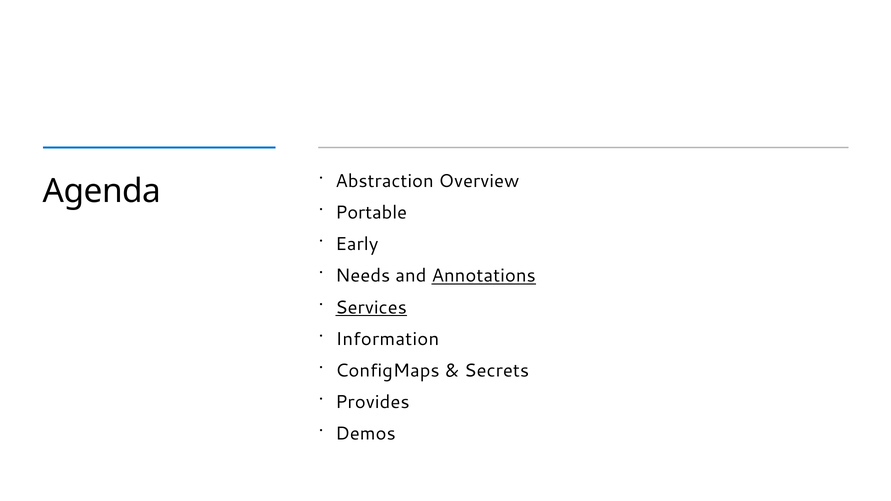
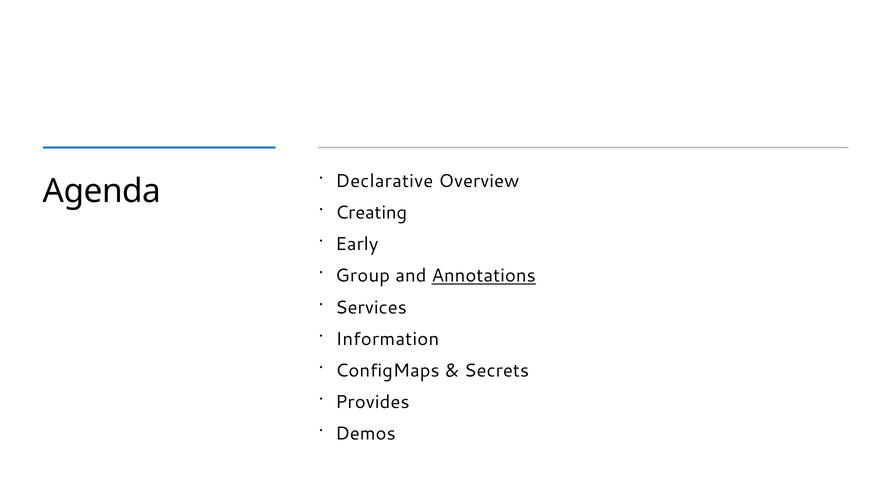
Abstraction: Abstraction -> Declarative (384, 181)
Portable: Portable -> Creating (371, 213)
Needs: Needs -> Group (363, 276)
Services underline: present -> none (371, 308)
